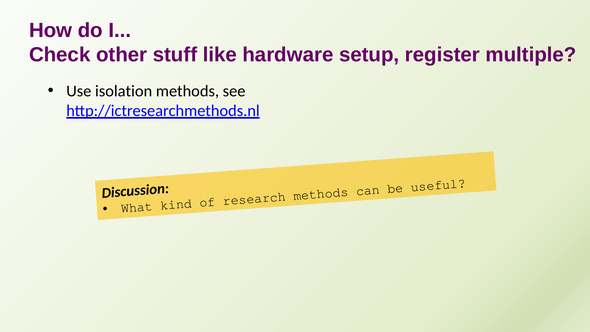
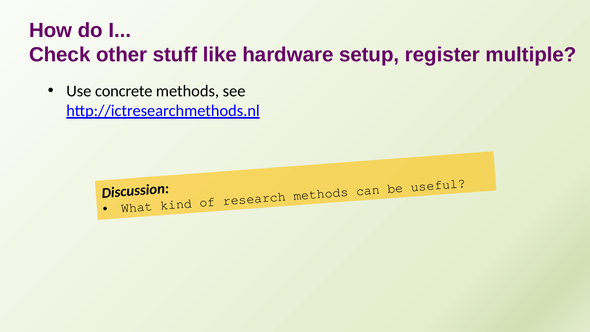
isolation: isolation -> concrete (124, 91)
